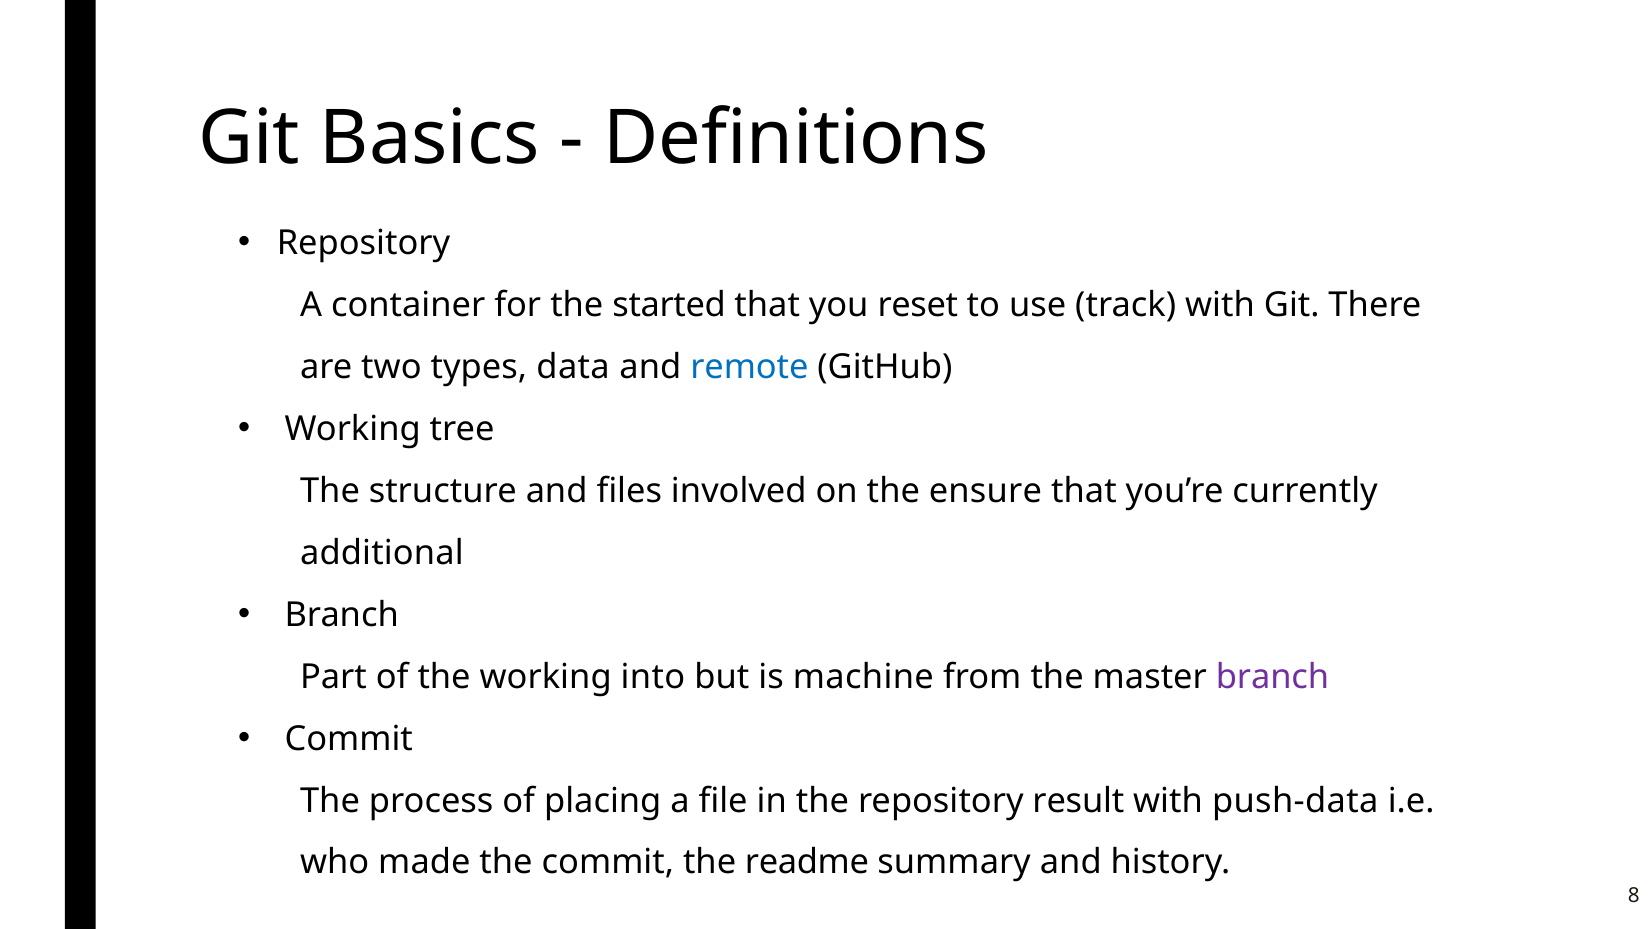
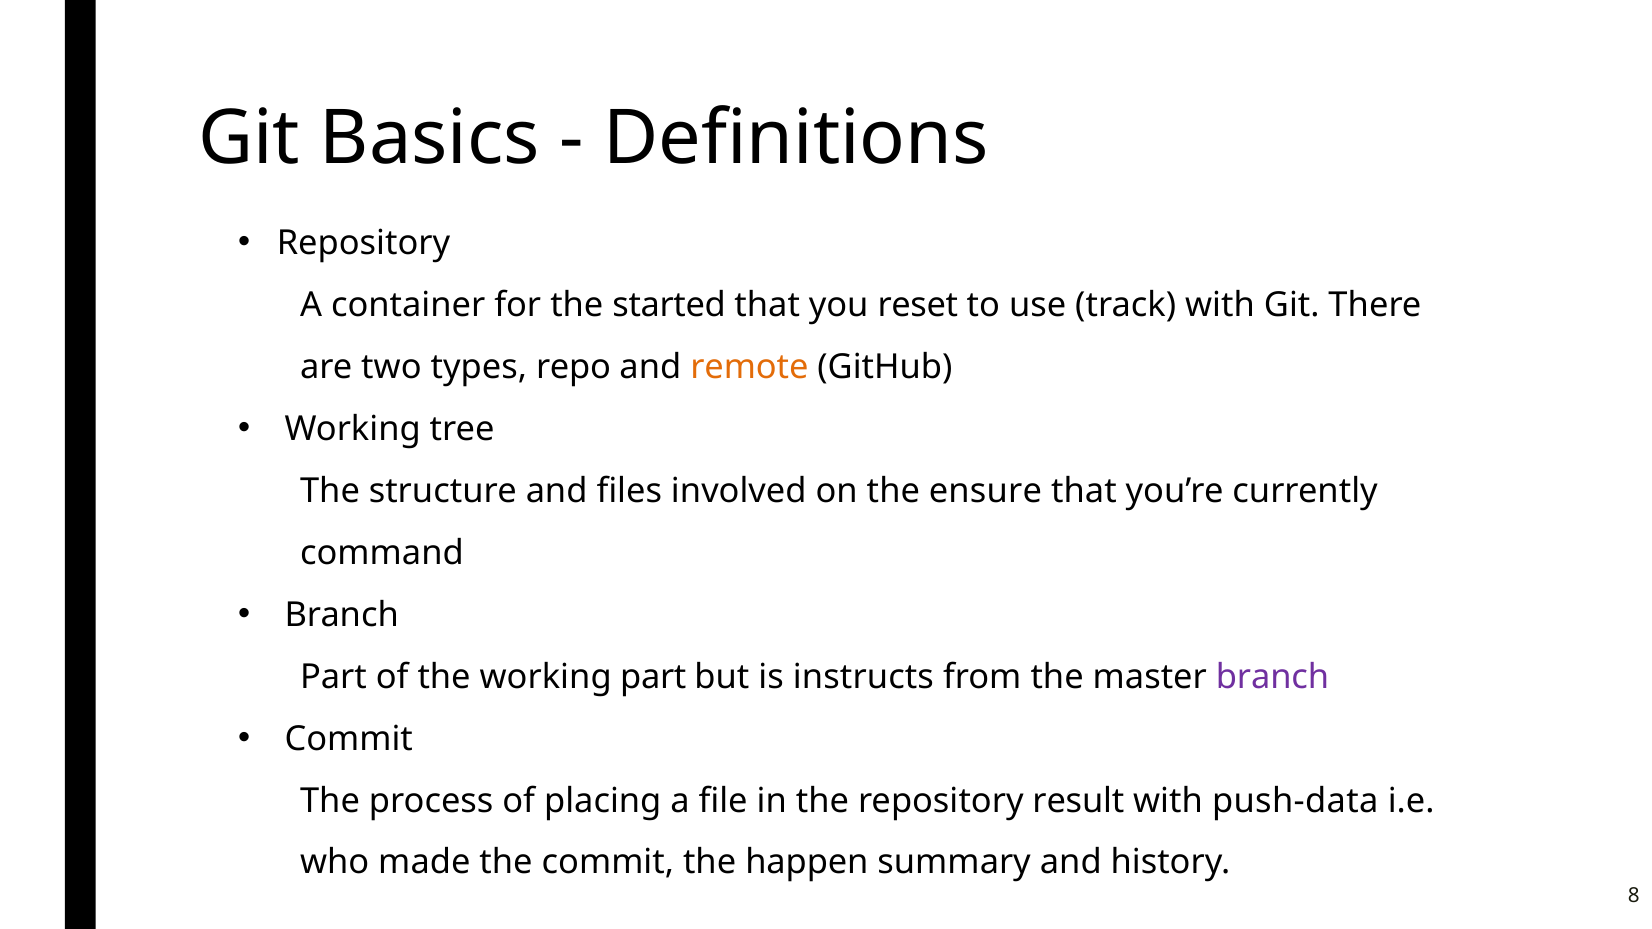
data: data -> repo (573, 367)
remote colour: blue -> orange (749, 367)
additional: additional -> command (382, 553)
working into: into -> part (653, 677)
machine: machine -> instructs (863, 677)
readme: readme -> happen (807, 863)
